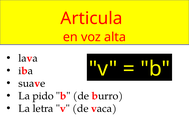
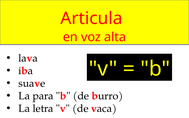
pido: pido -> para (43, 96)
